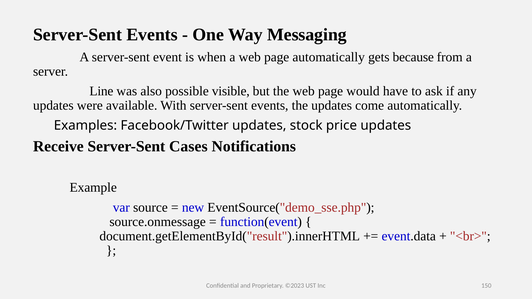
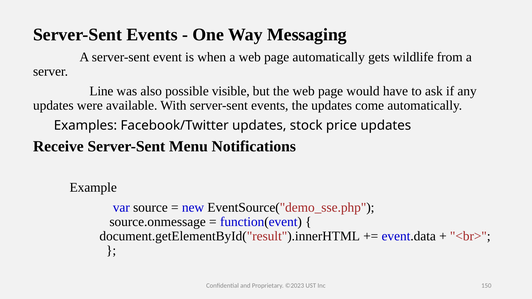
because: because -> wildlife (413, 57)
Cases: Cases -> Menu (188, 147)
